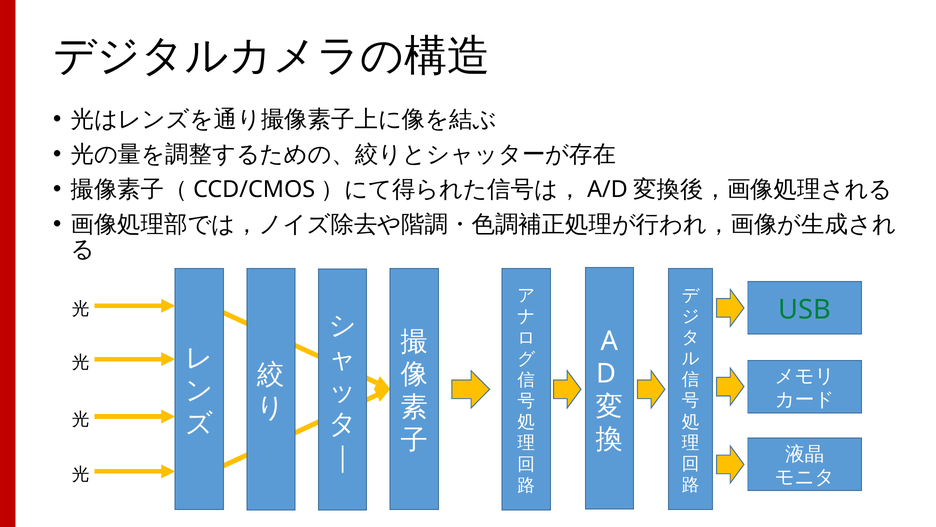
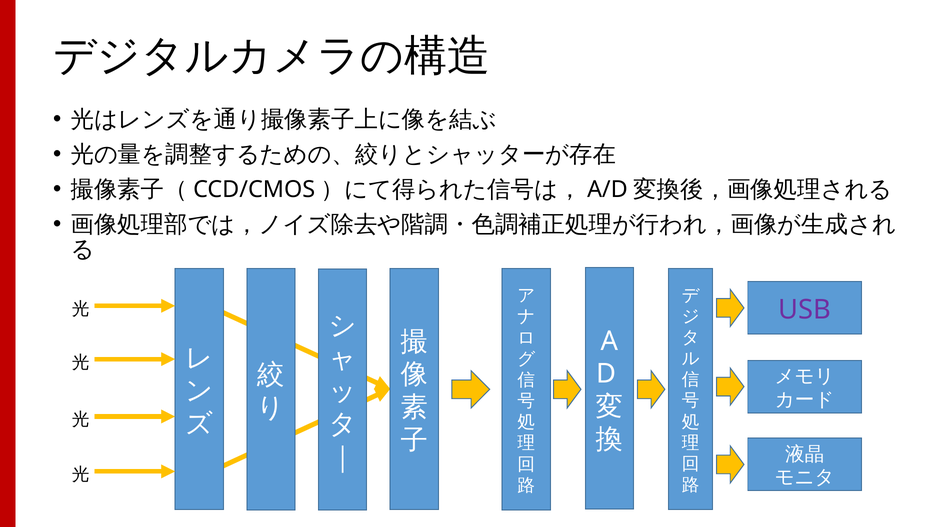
USB colour: green -> purple (805, 310)
